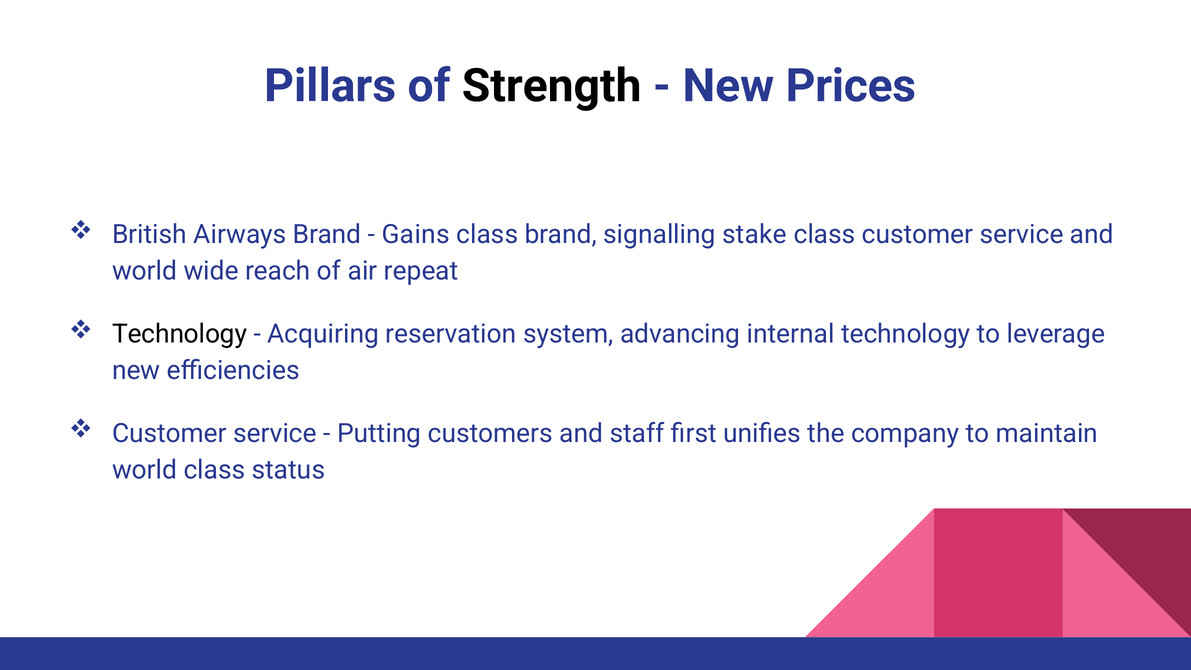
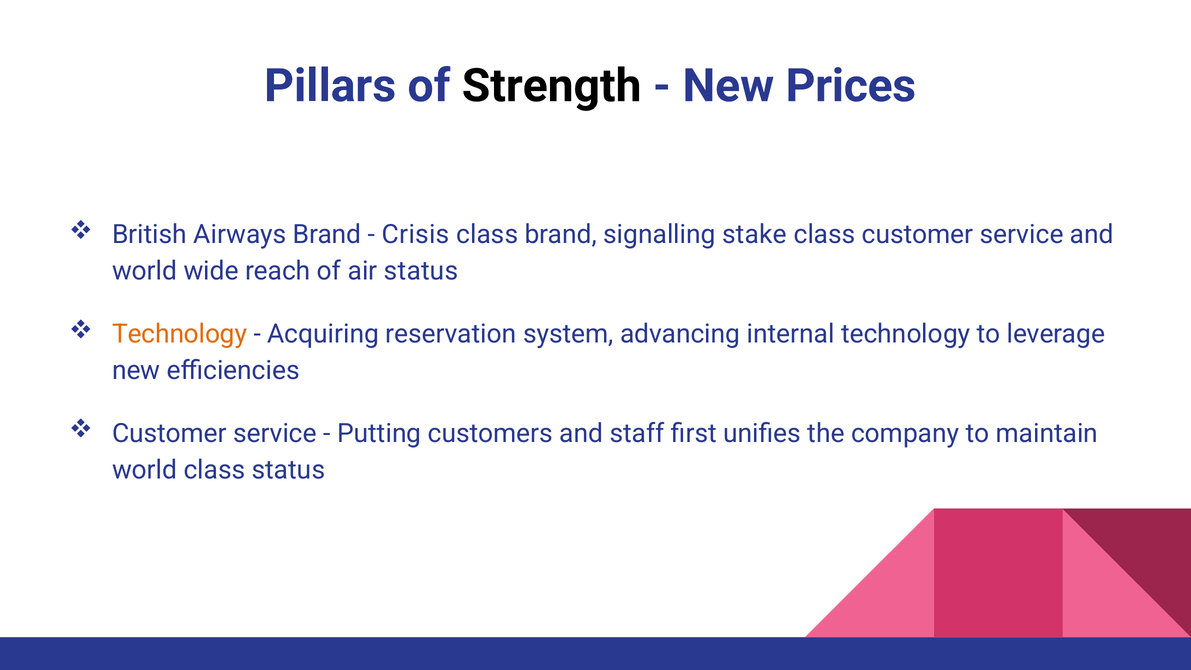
Gains: Gains -> Crisis (416, 235)
air repeat: repeat -> status (421, 271)
Technology colour: black -> orange (180, 334)
